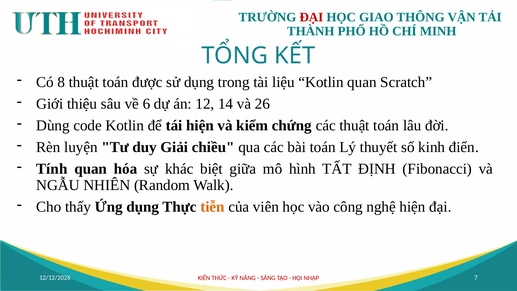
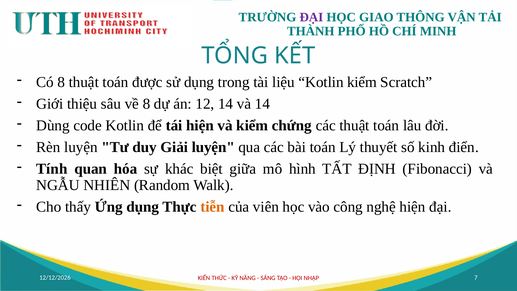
ĐẠI colour: red -> purple (311, 17)
Kotlin quan: quan -> kiểm (362, 82)
về 6: 6 -> 8 (146, 104)
và 26: 26 -> 14 (262, 104)
Giải chiều: chiều -> luyện (213, 147)
